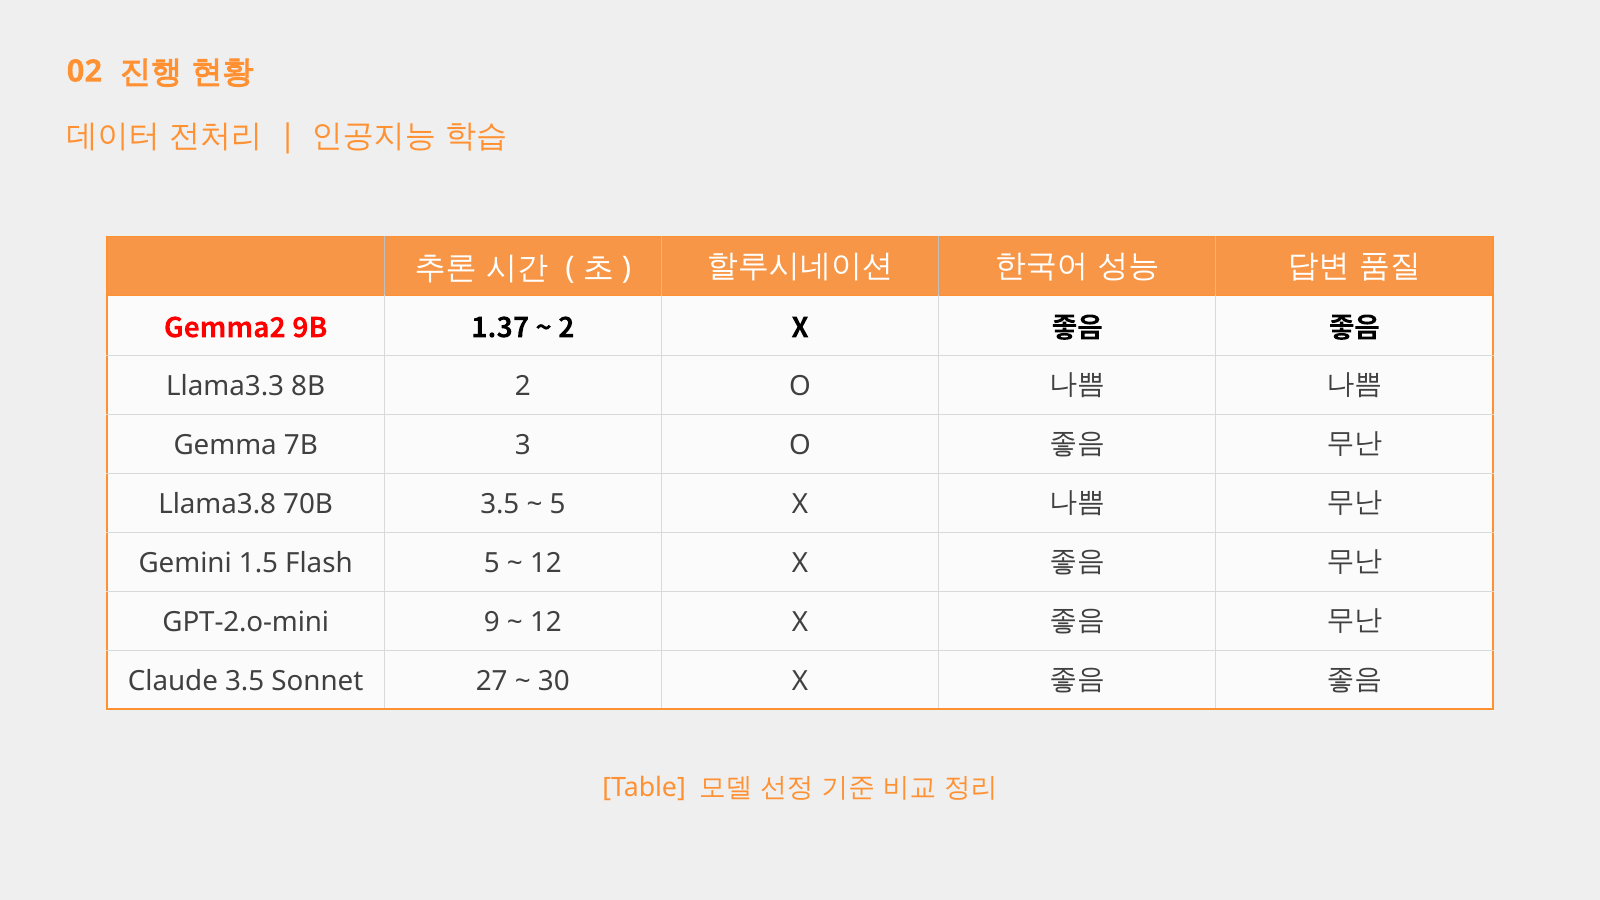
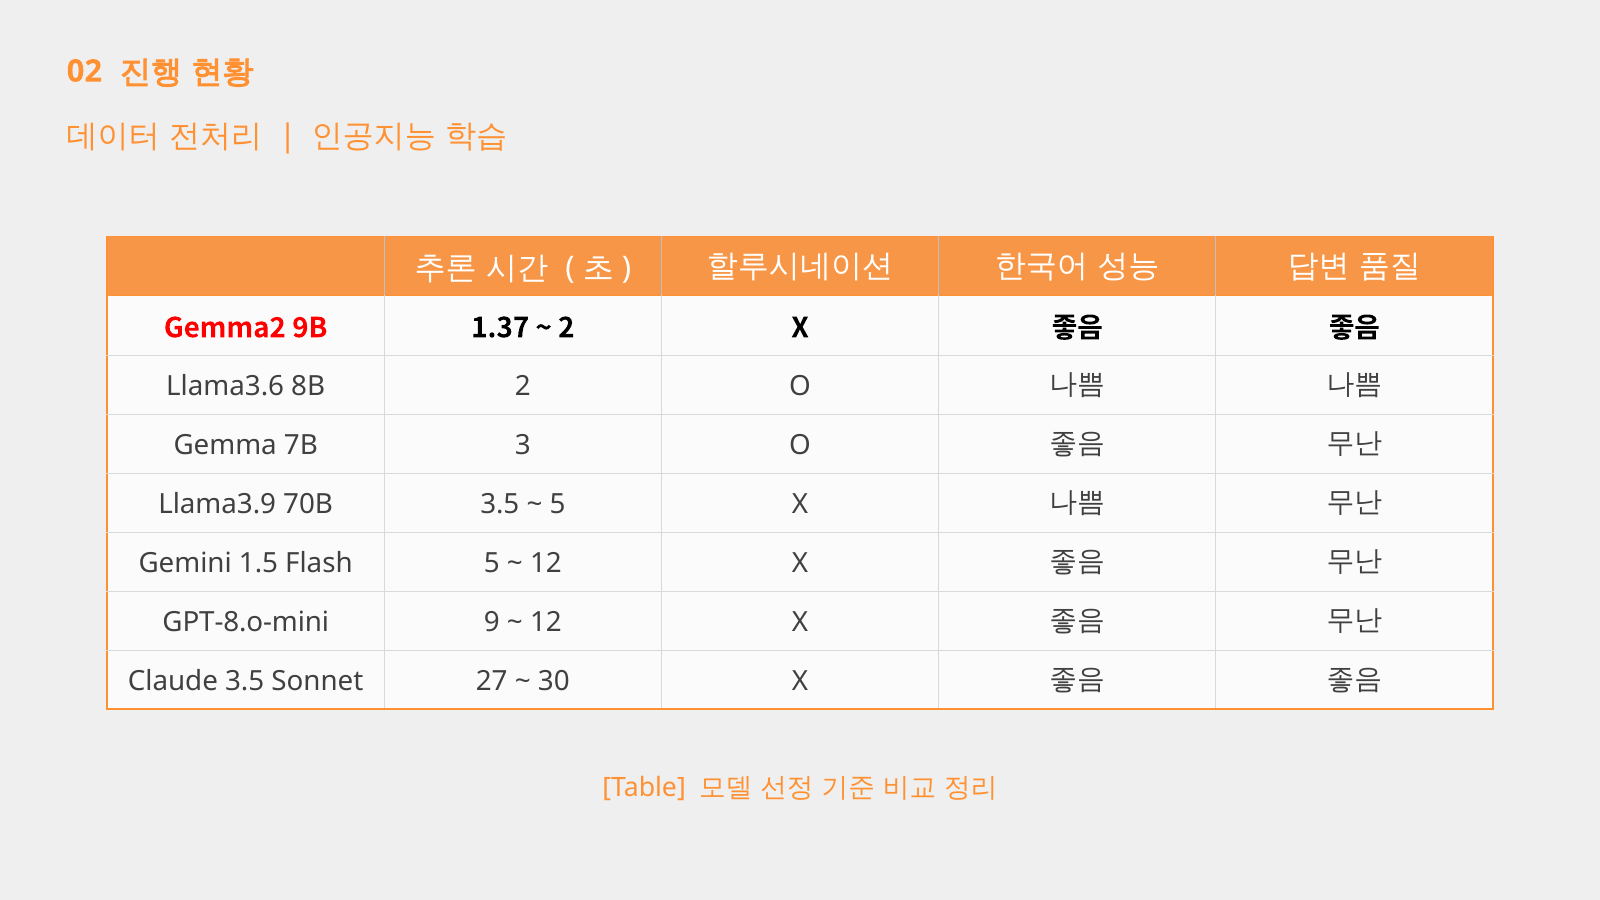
Llama3.3: Llama3.3 -> Llama3.6 (225, 386)
Llama3.8: Llama3.8 -> Llama3.9 (217, 504)
GPT-2.o-mini: GPT-2.o-mini -> GPT-8.o-mini (246, 622)
